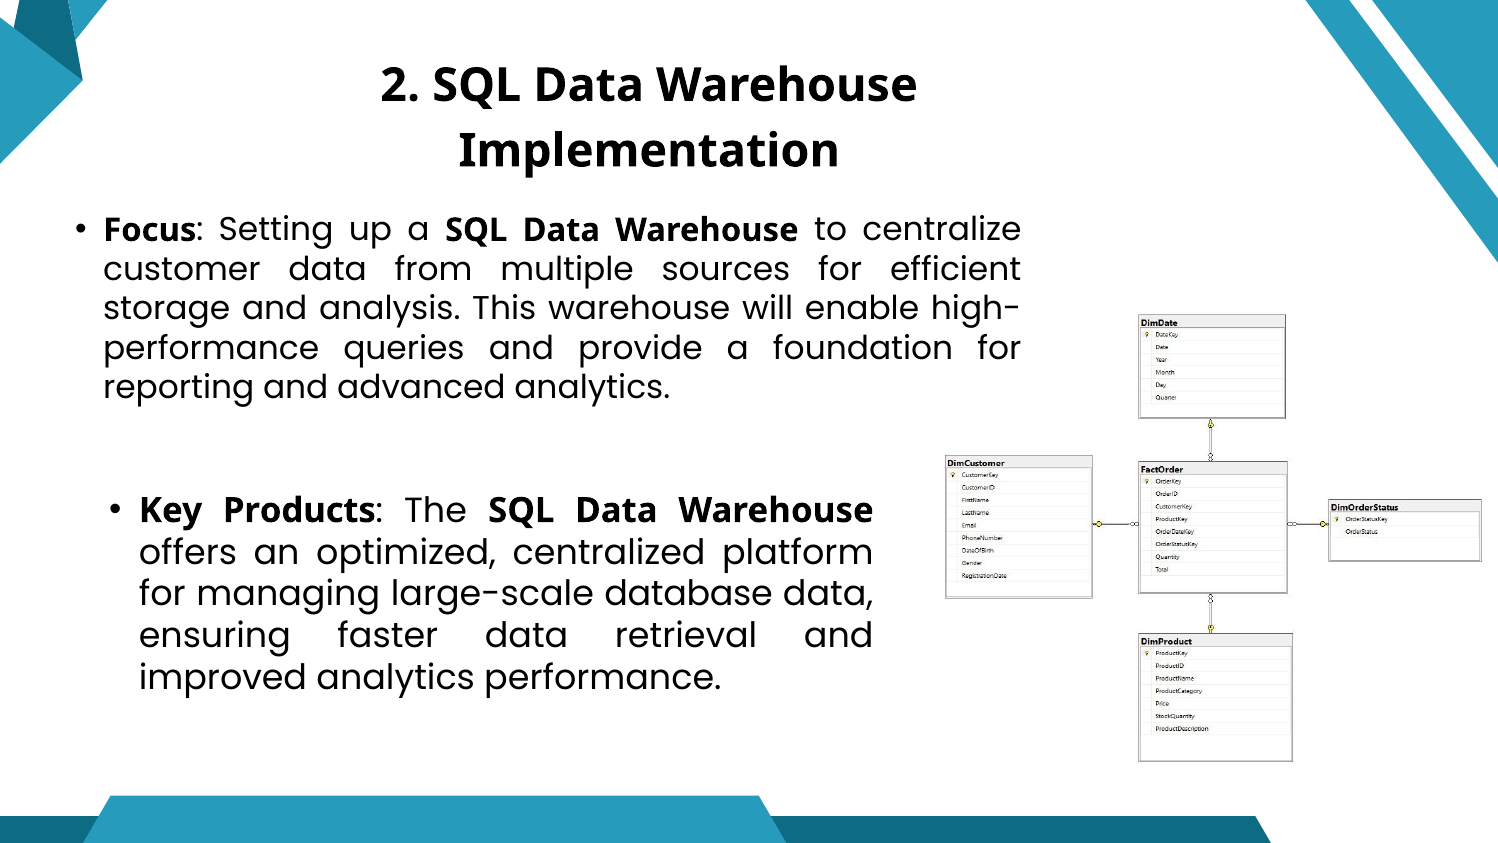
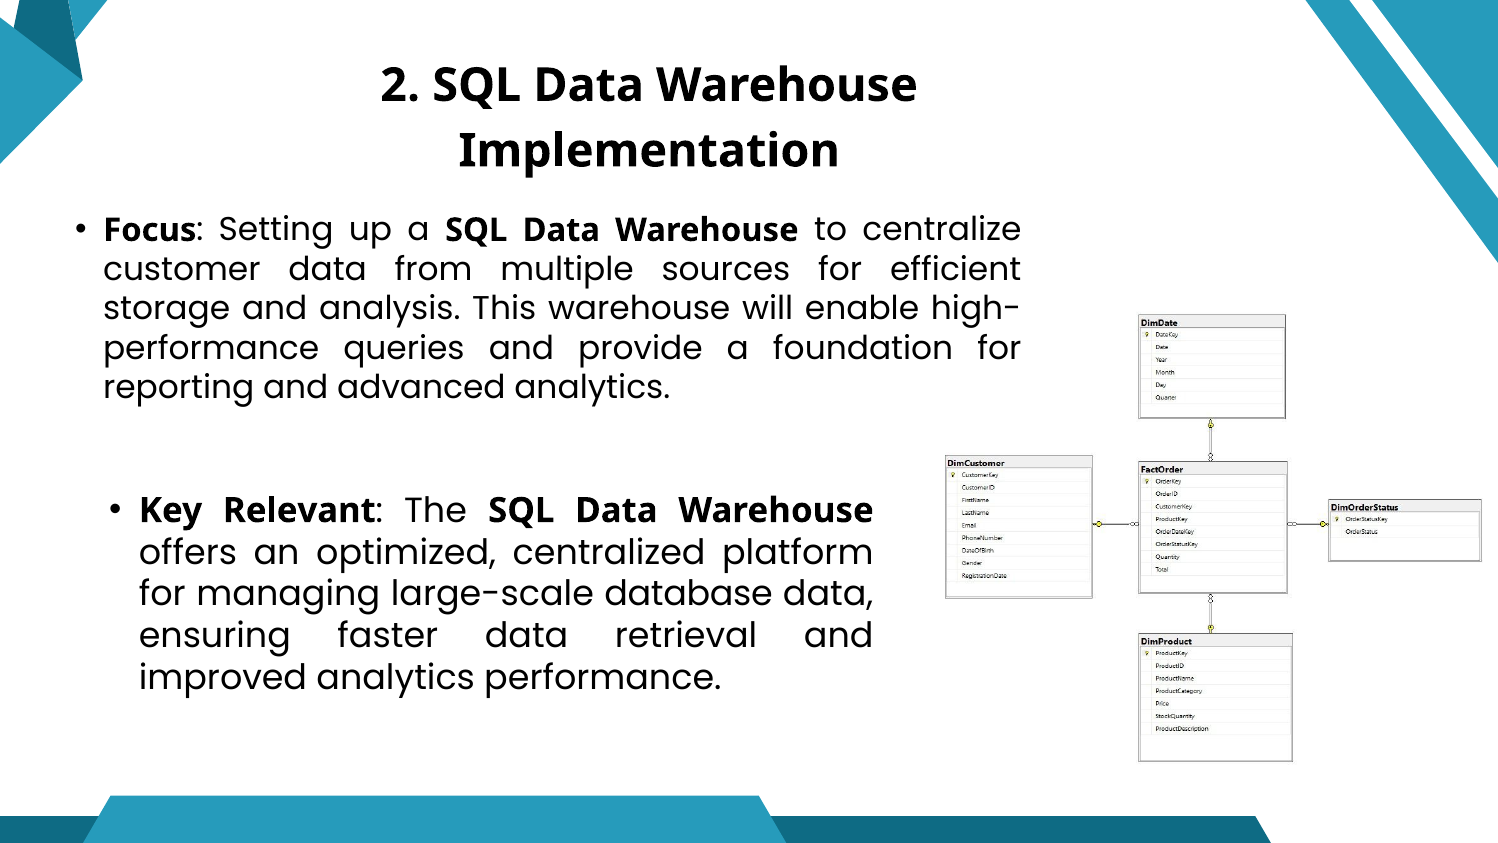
Products: Products -> Relevant (299, 510)
